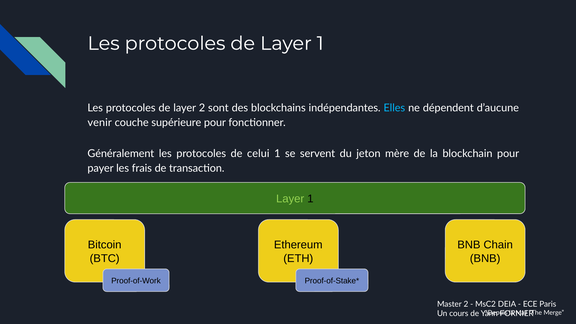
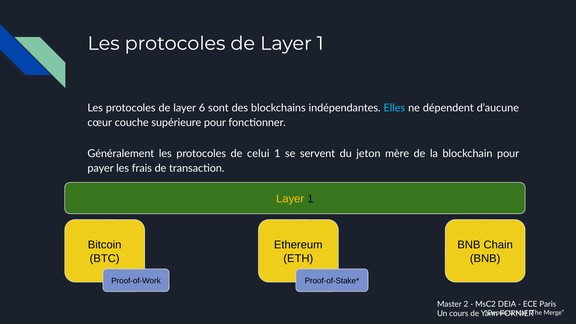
layer 2: 2 -> 6 (202, 108)
venir: venir -> cœur (100, 123)
Layer colour: light green -> yellow (290, 199)
